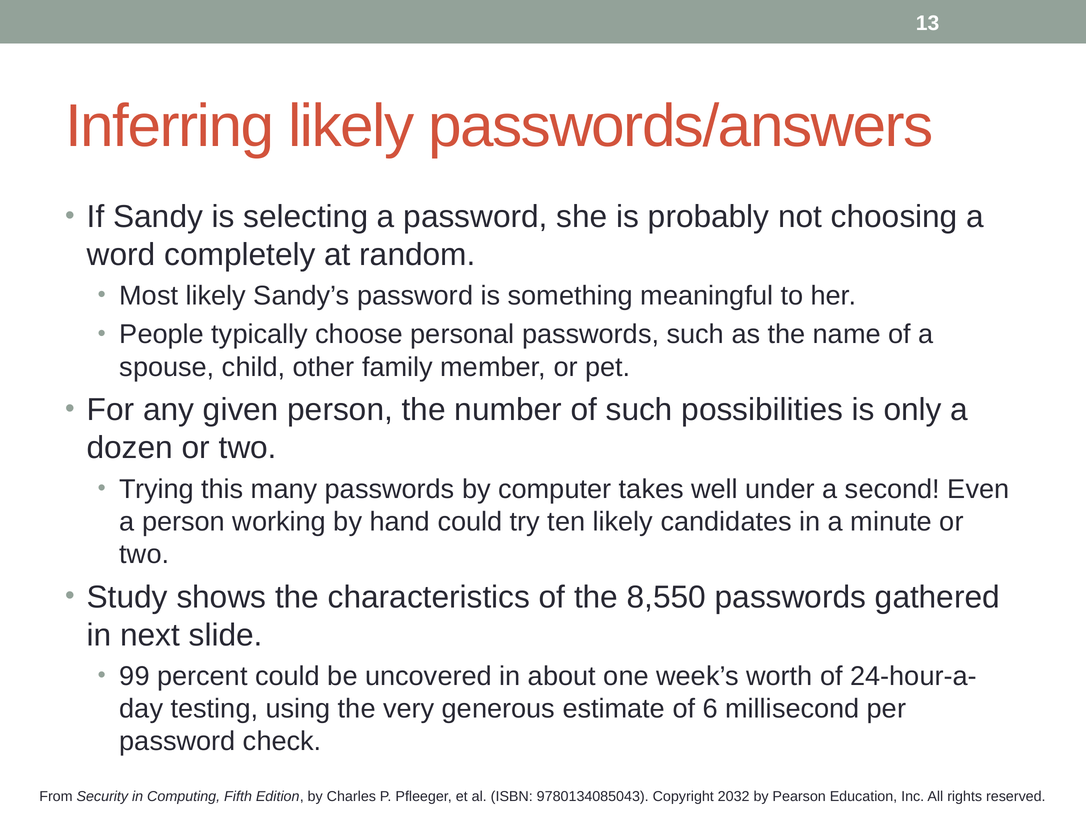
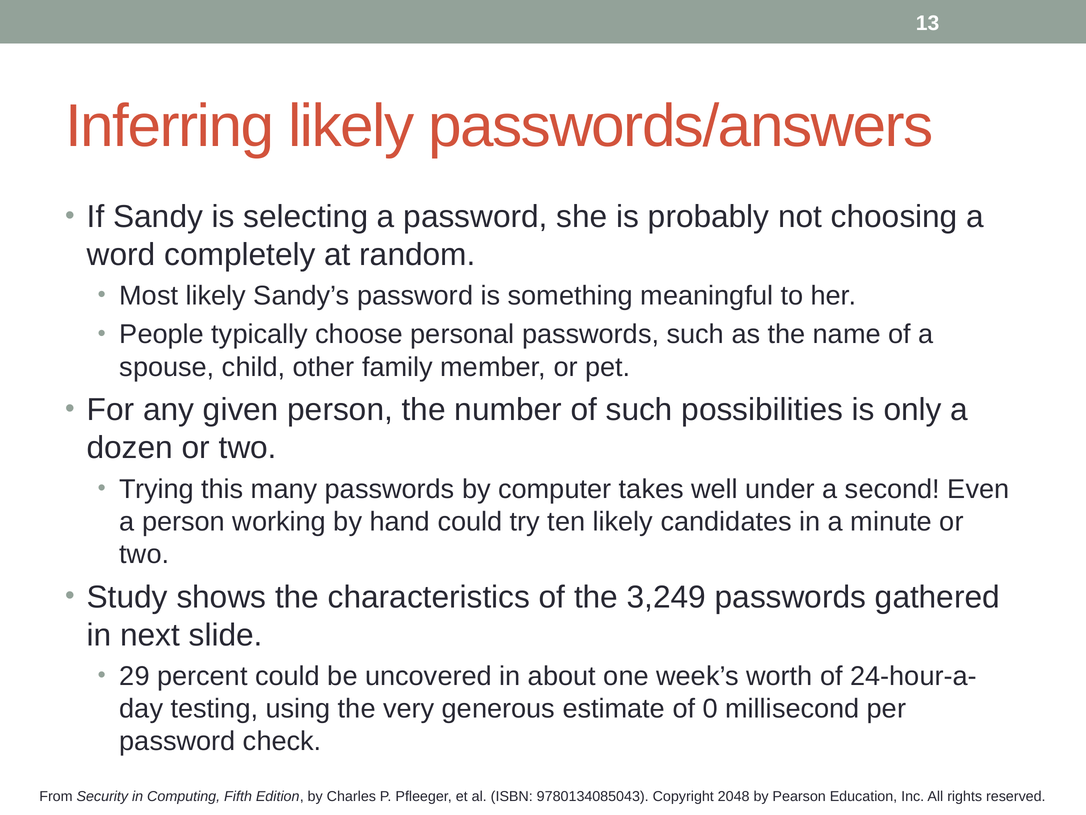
8,550: 8,550 -> 3,249 (666, 597)
99: 99 -> 29 (135, 676)
6: 6 -> 0 (710, 708)
2032: 2032 -> 2048 (734, 796)
